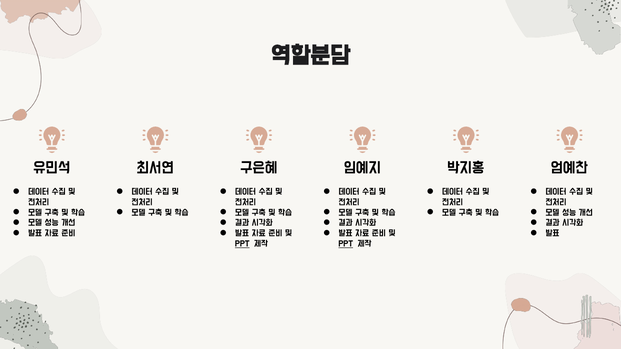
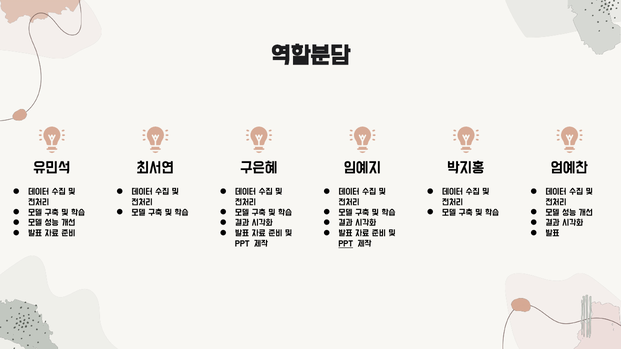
PPT underline: present -> none (242, 244)
